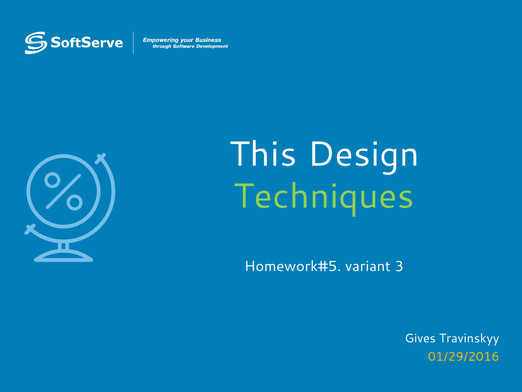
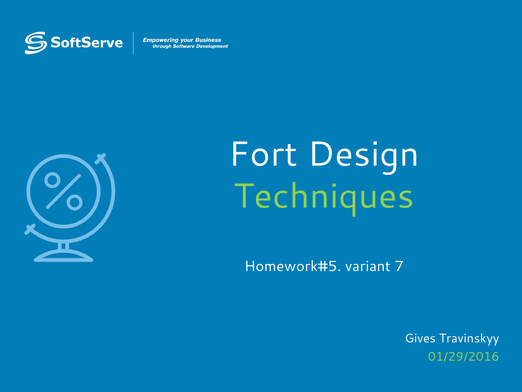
This: This -> Fort (263, 154)
3: 3 -> 7 (399, 266)
01/29/2016 colour: yellow -> light green (464, 356)
